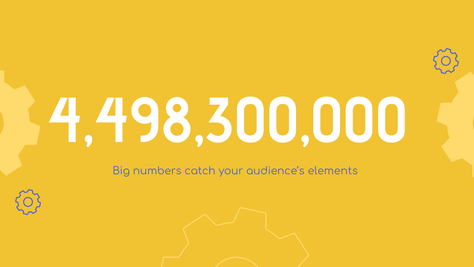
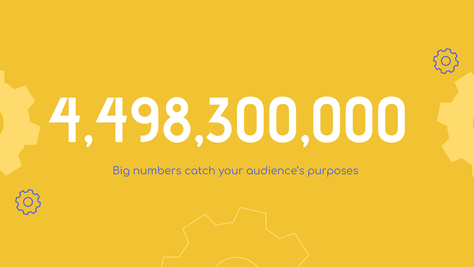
elements: elements -> purposes (333, 171)
